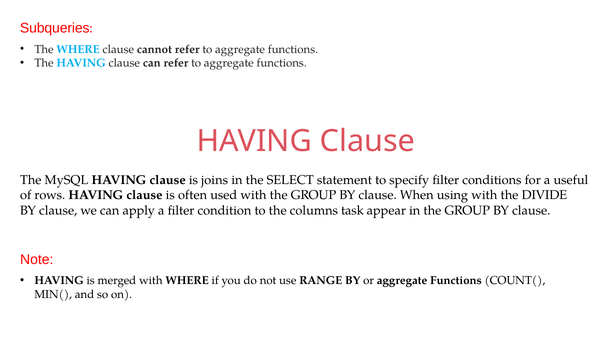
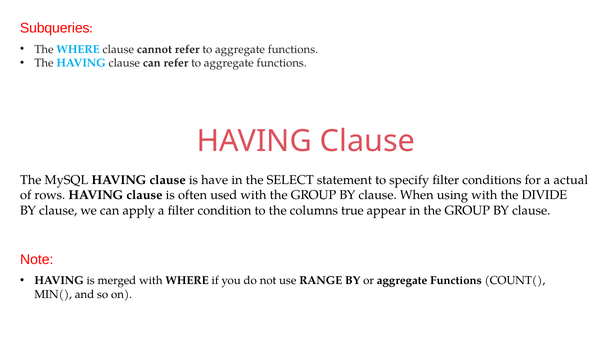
joins: joins -> have (215, 180)
useful: useful -> actual (571, 180)
task: task -> true (352, 211)
